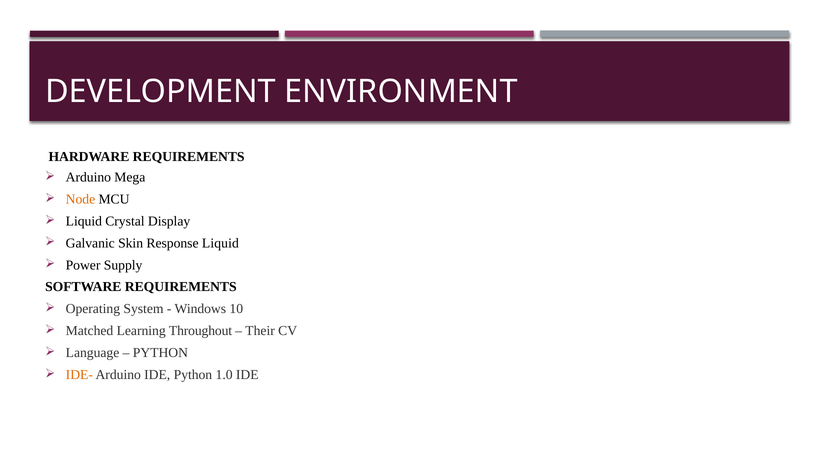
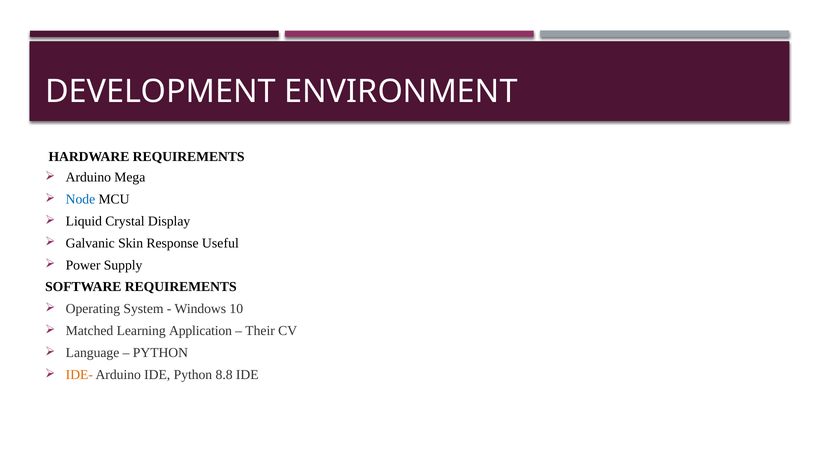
Node colour: orange -> blue (80, 199)
Response Liquid: Liquid -> Useful (220, 243)
Throughout: Throughout -> Application (201, 331)
1.0: 1.0 -> 8.8 (224, 375)
